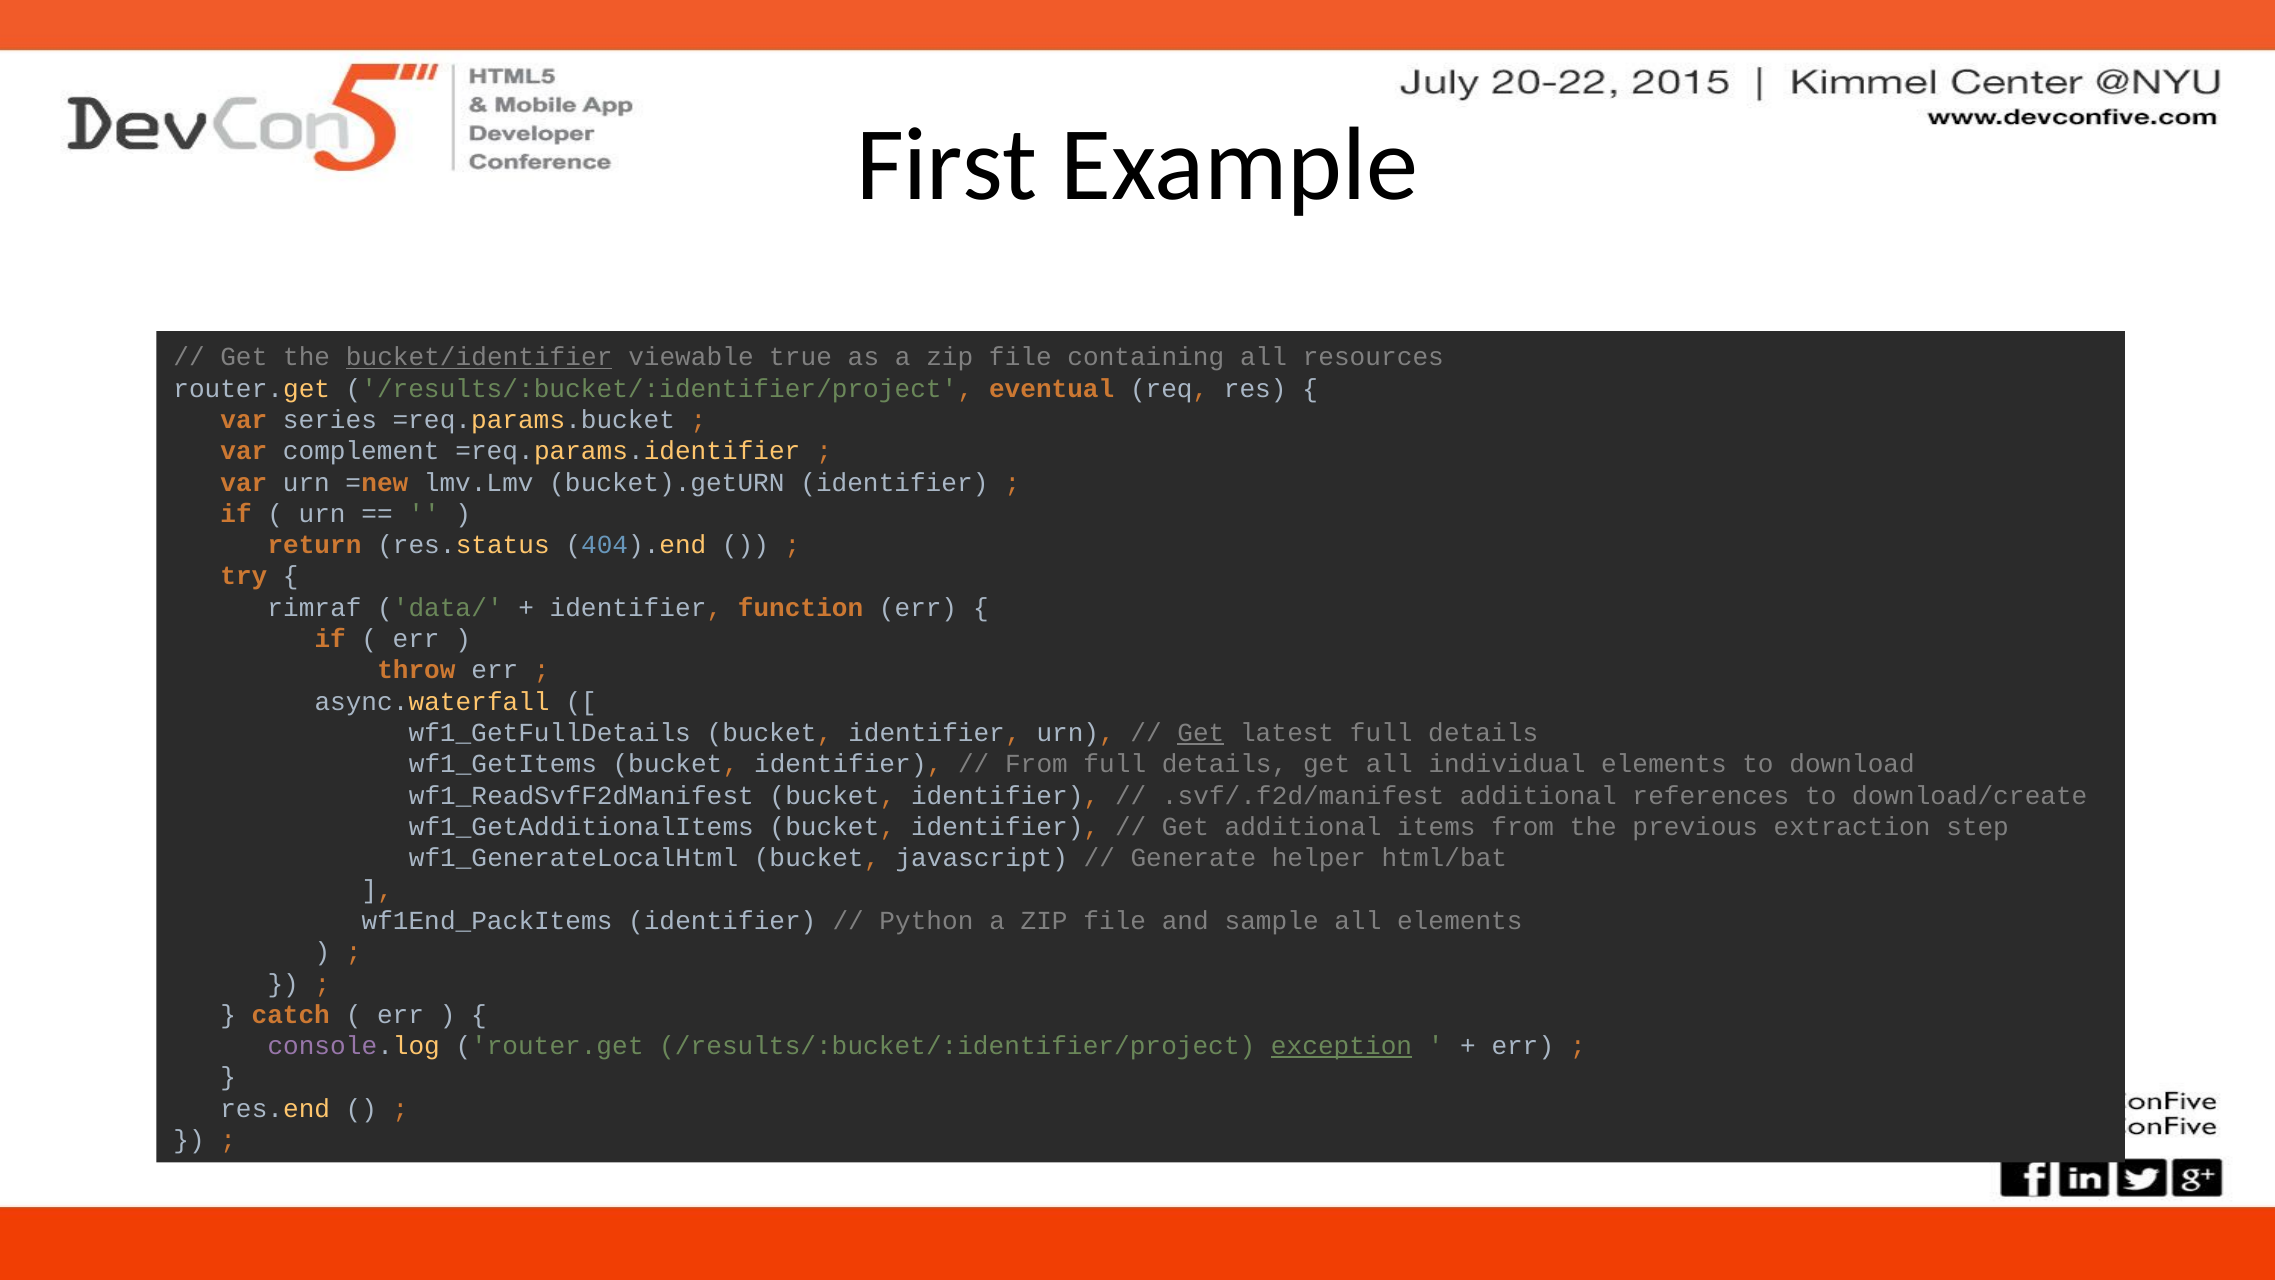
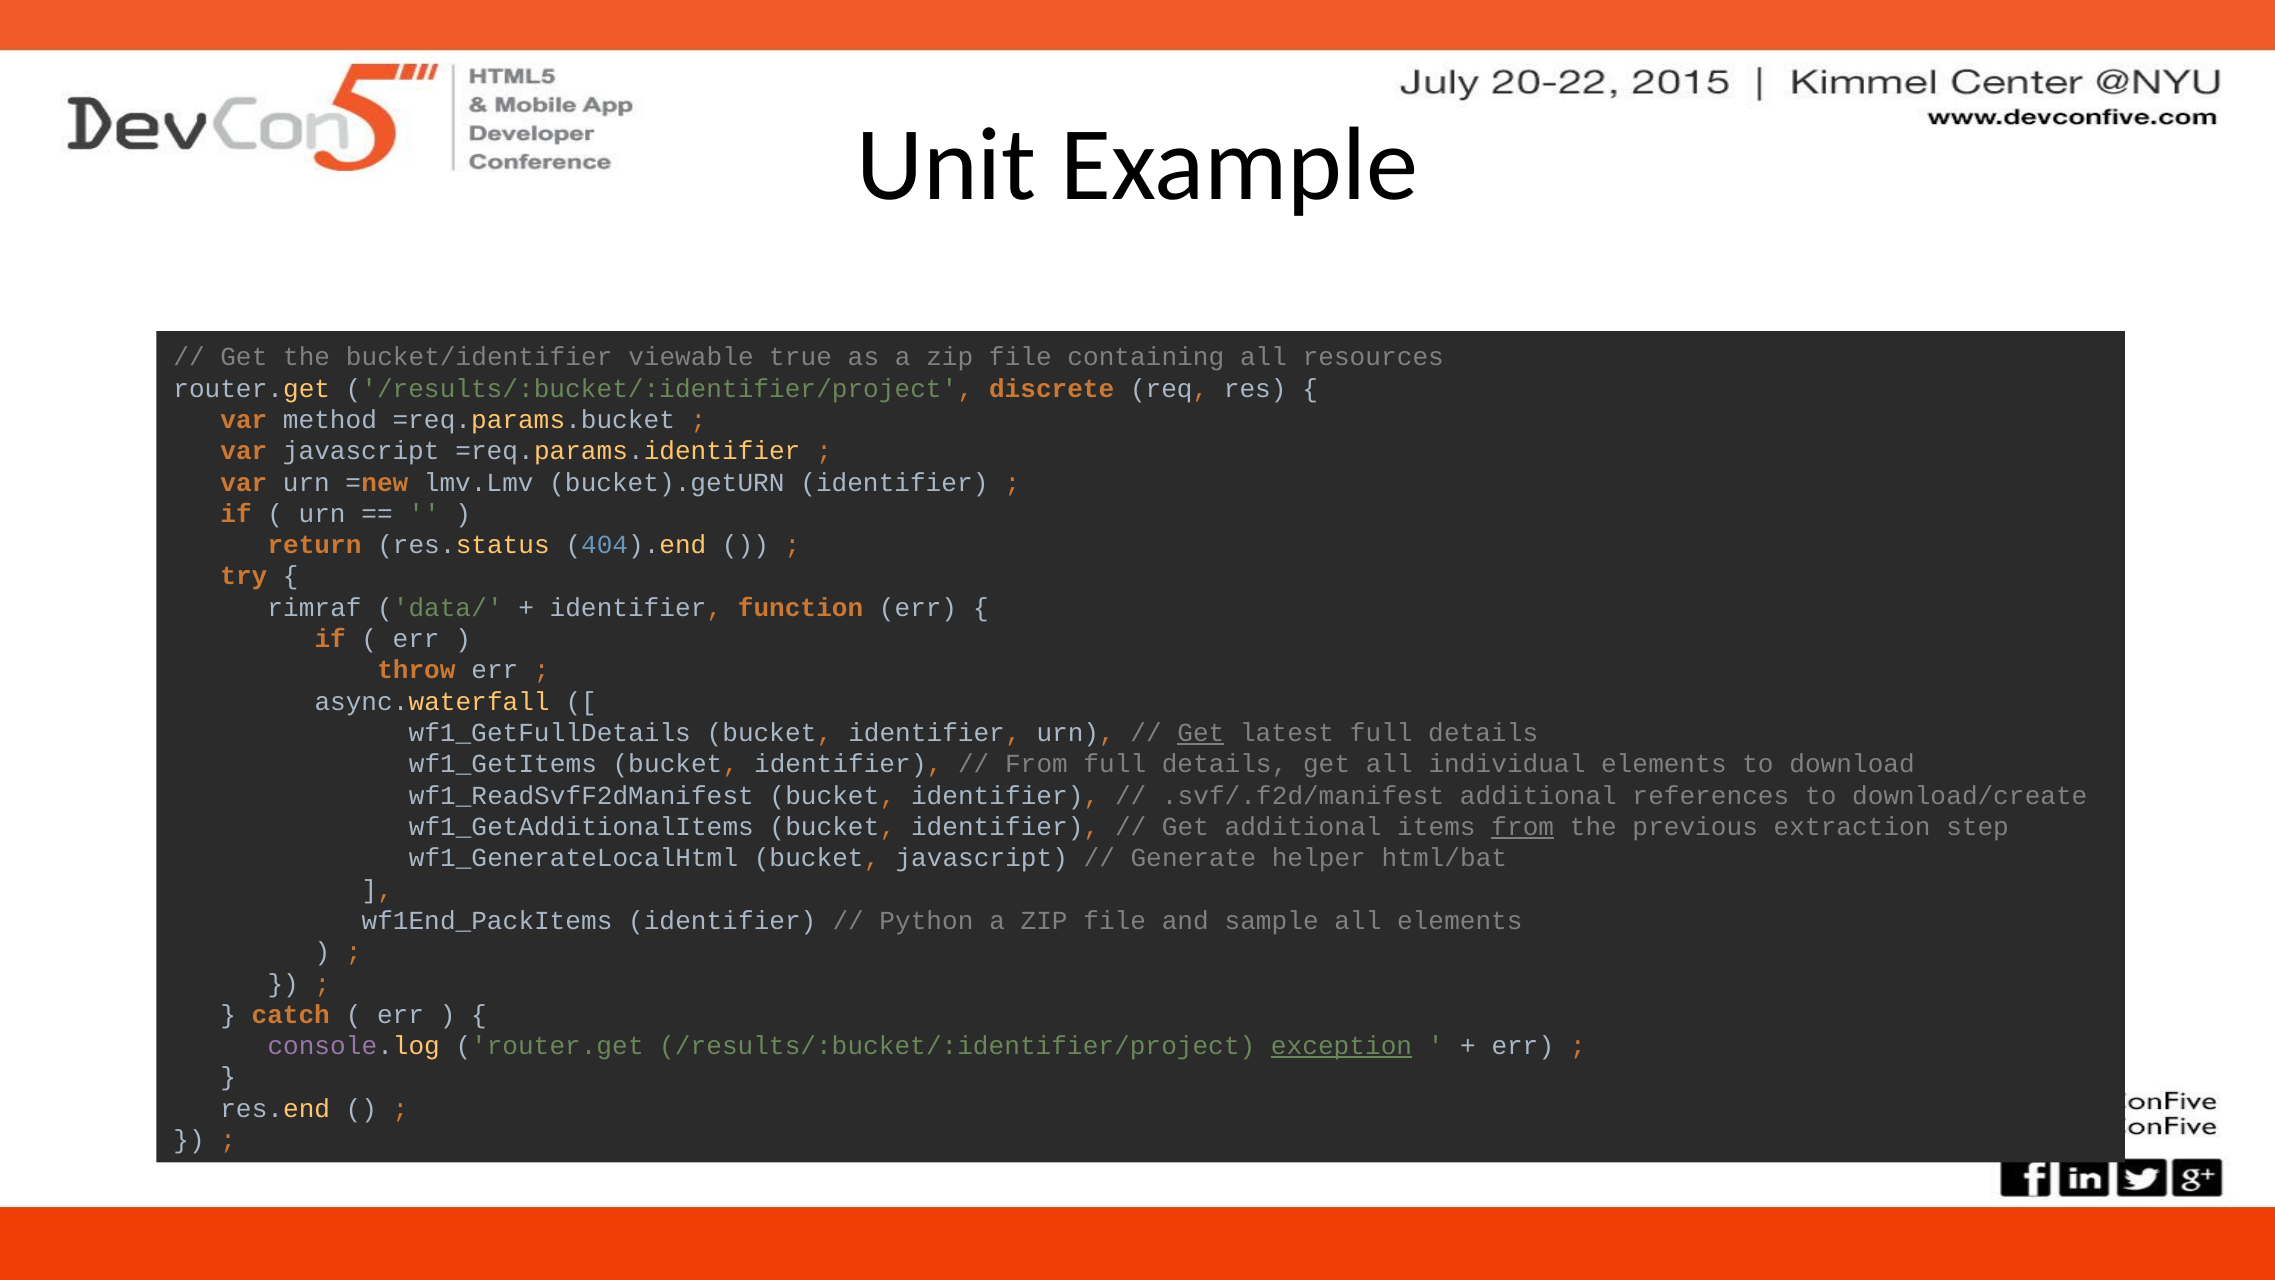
First: First -> Unit (946, 165)
bucket/identifier underline: present -> none (479, 357)
eventual: eventual -> discrete (1052, 388)
series: series -> method (330, 420)
var complement: complement -> javascript (361, 451)
from underline: none -> present (1523, 827)
